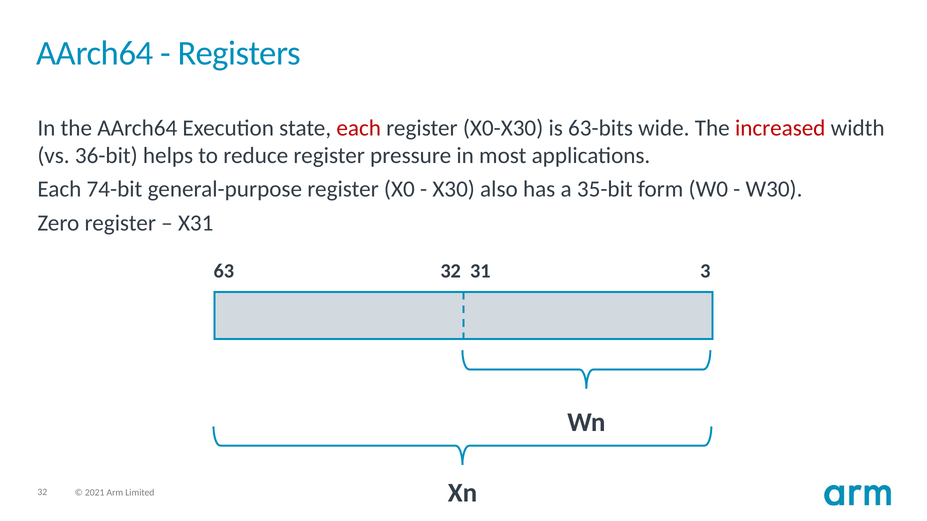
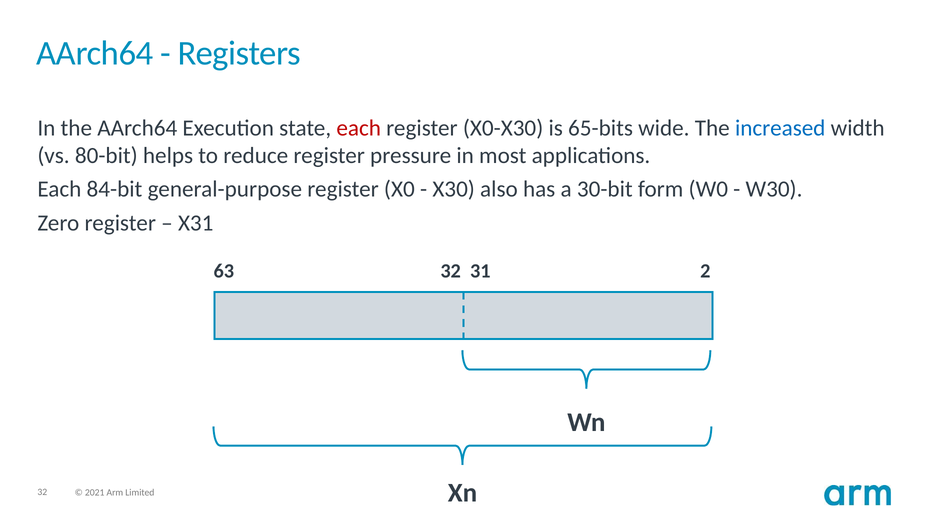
63-bits: 63-bits -> 65-bits (601, 128)
increased colour: red -> blue (780, 128)
36-bit: 36-bit -> 80-bit (106, 156)
74-bit: 74-bit -> 84-bit (114, 189)
35-bit: 35-bit -> 30-bit (605, 189)
3: 3 -> 2 (705, 272)
